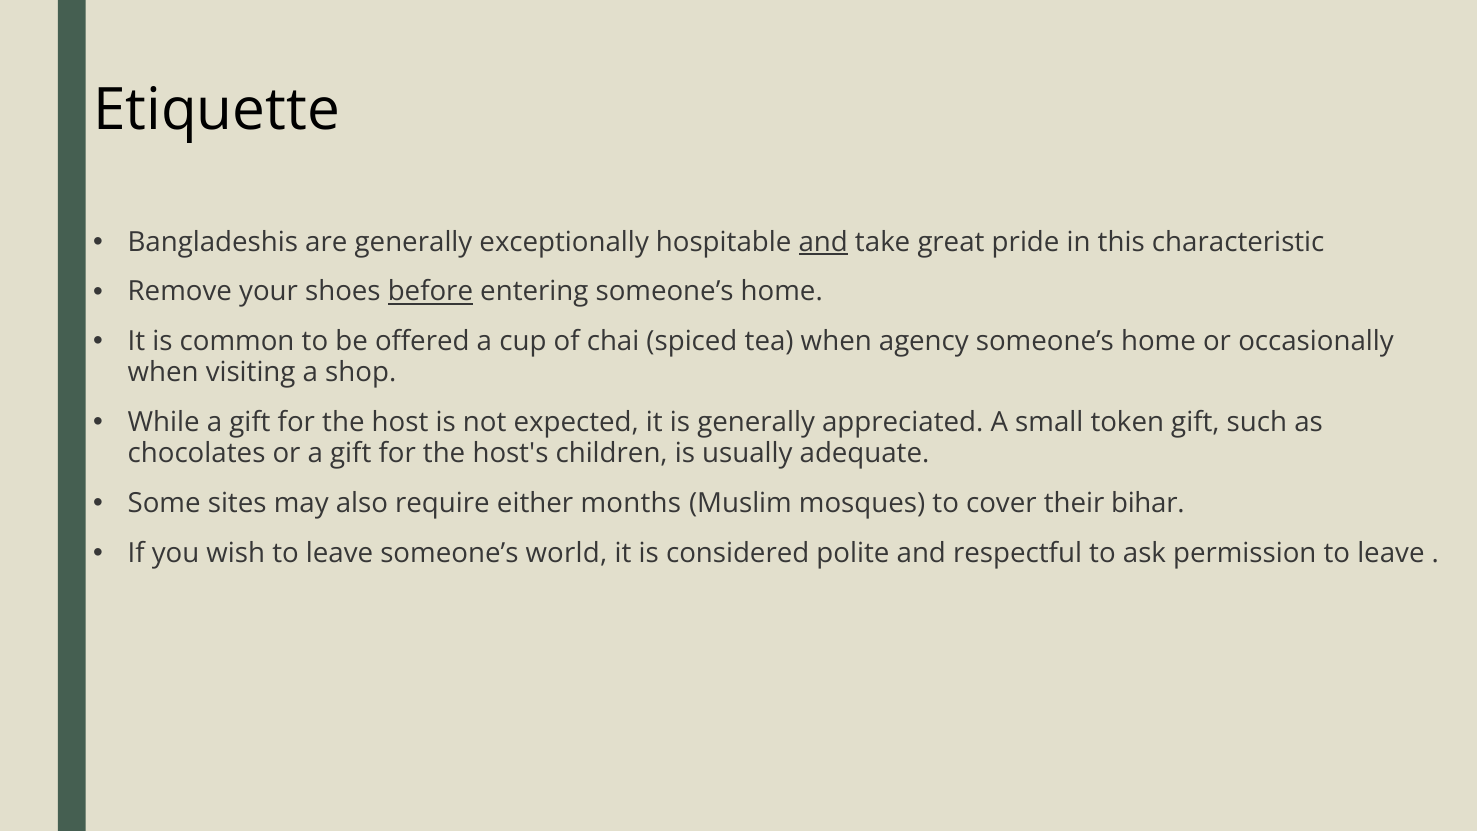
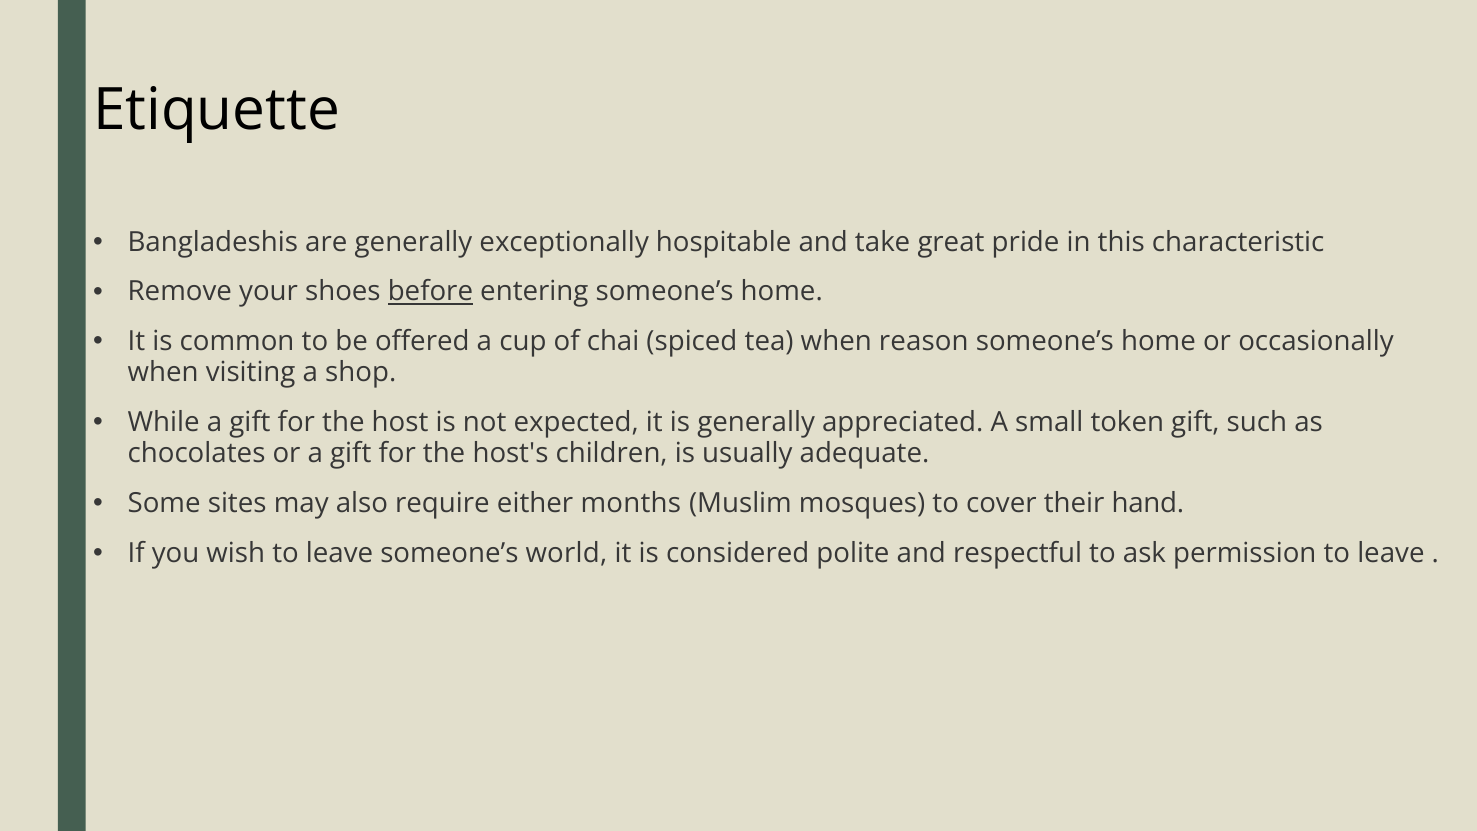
and underline: present -> none (823, 242)
agency: agency -> reason (924, 341)
bihar: bihar -> hand (1148, 503)
